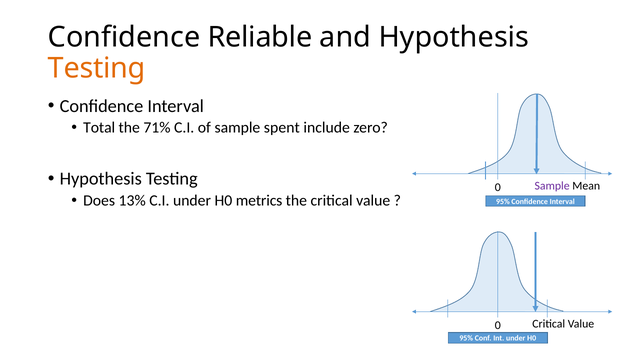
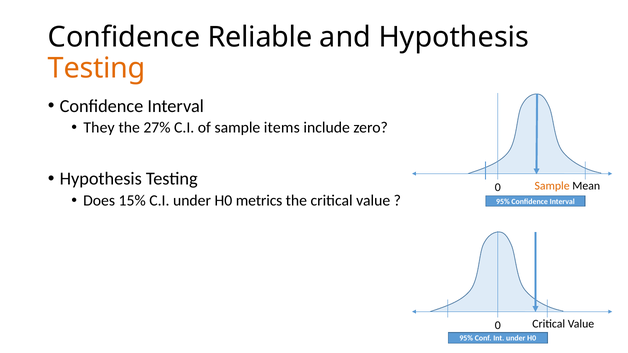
Total: Total -> They (99, 128)
71%: 71% -> 27% (157, 128)
spent: spent -> items (282, 128)
Sample colour: purple -> orange (552, 186)
13%: 13% -> 15% (132, 201)
